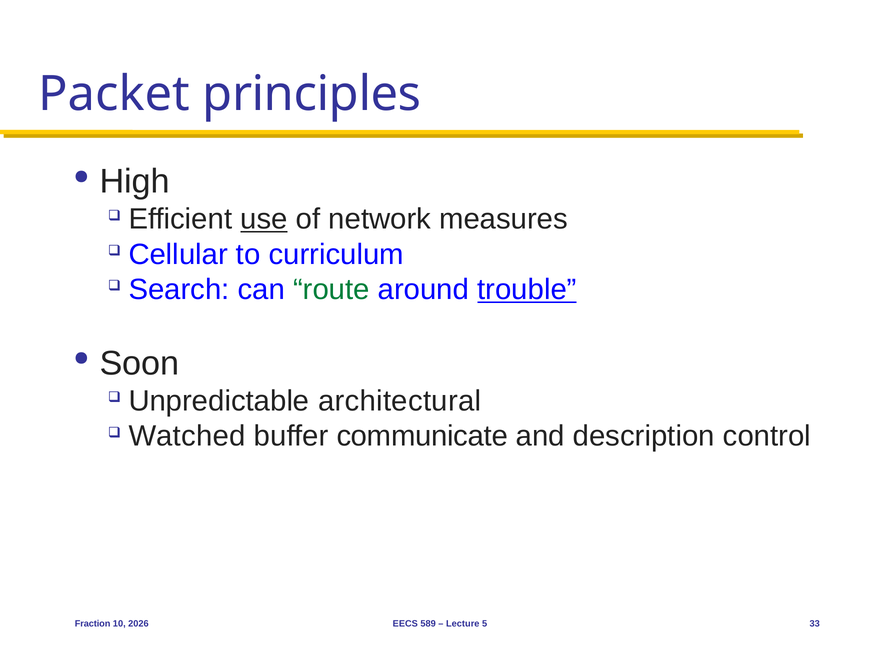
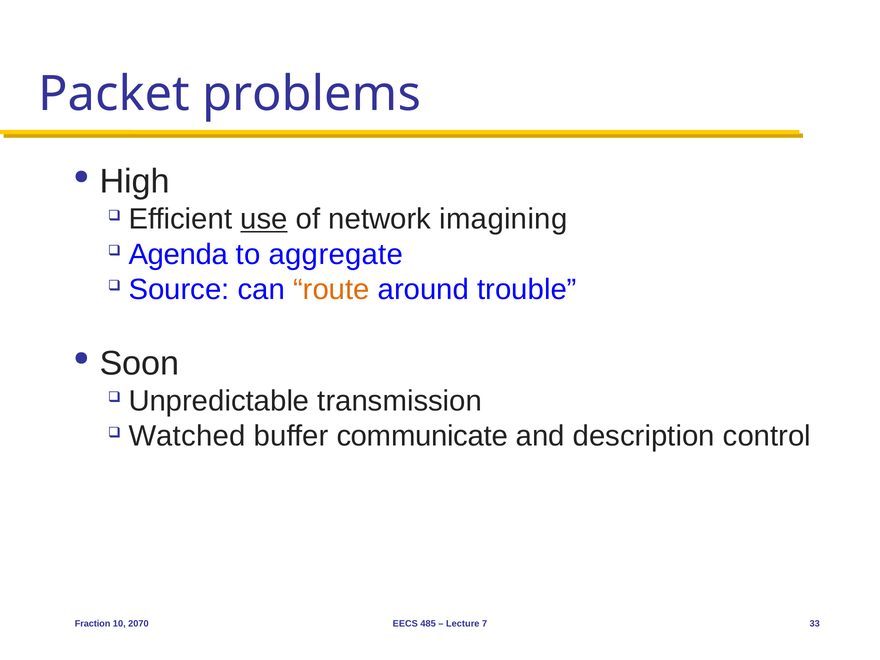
principles: principles -> problems (312, 94)
measures: measures -> imagining (503, 219)
Cellular: Cellular -> Agenda (178, 254)
curriculum: curriculum -> aggregate (336, 254)
Search: Search -> Source (179, 290)
route colour: green -> orange (331, 290)
trouble underline: present -> none (527, 290)
architectural: architectural -> transmission (400, 401)
2026: 2026 -> 2070 (138, 624)
589: 589 -> 485 (428, 624)
5: 5 -> 7 (485, 624)
